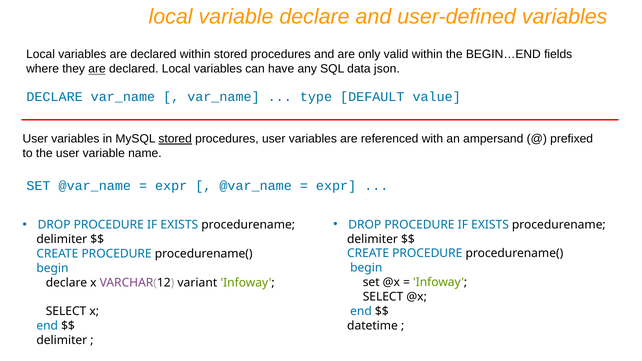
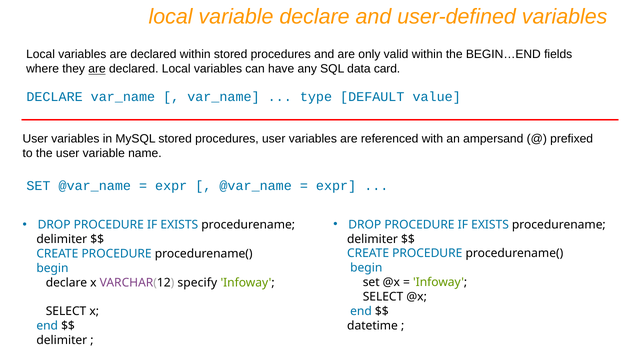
json: json -> card (387, 69)
stored underline: present -> none (175, 139)
variant: variant -> specify (197, 283)
